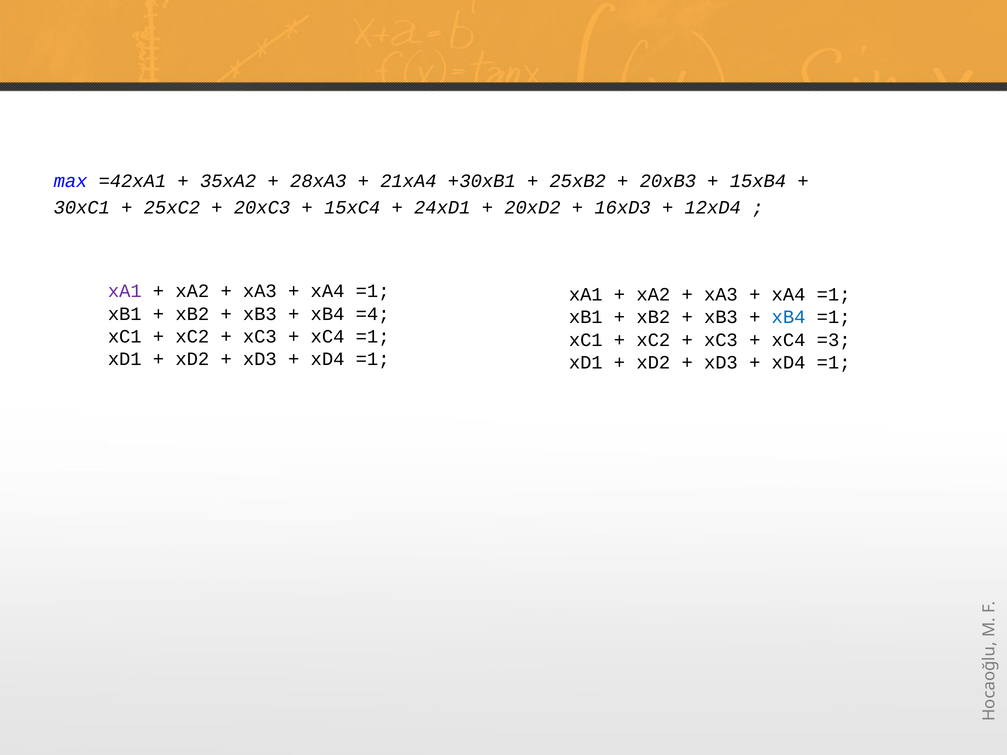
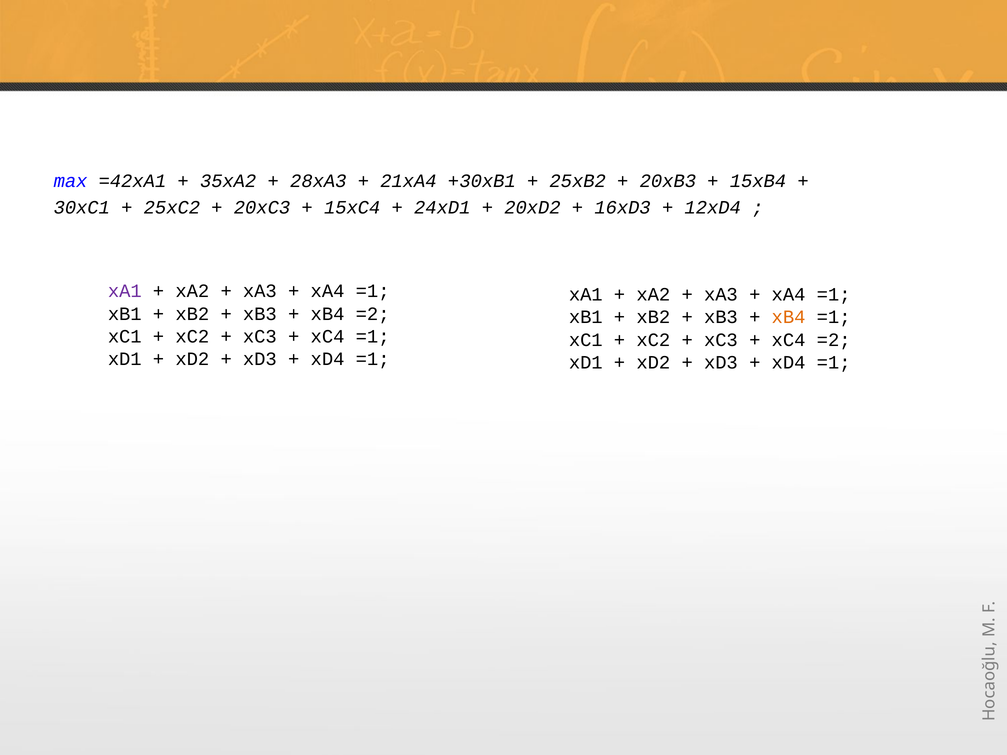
xB4 =4: =4 -> =2 (373, 314)
xB4 colour: blue -> orange (789, 317)
xC4 =3: =3 -> =2 (834, 340)
